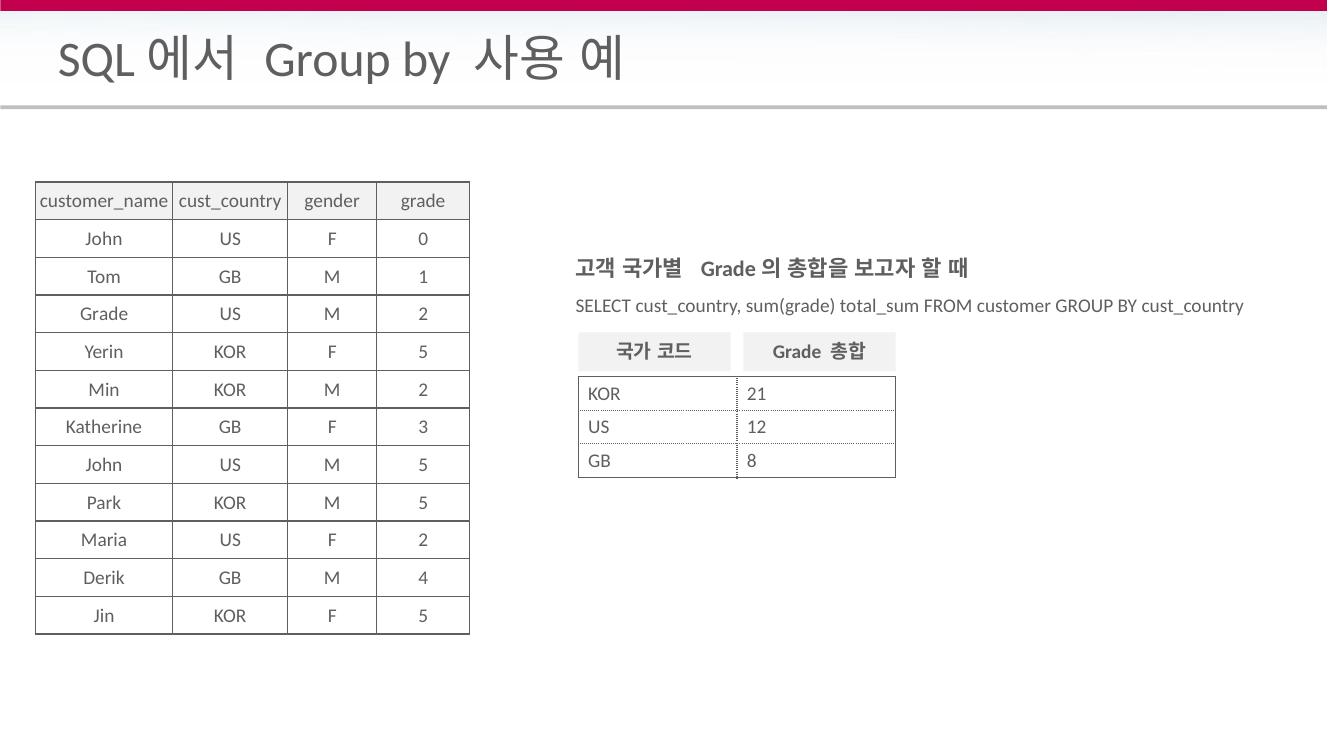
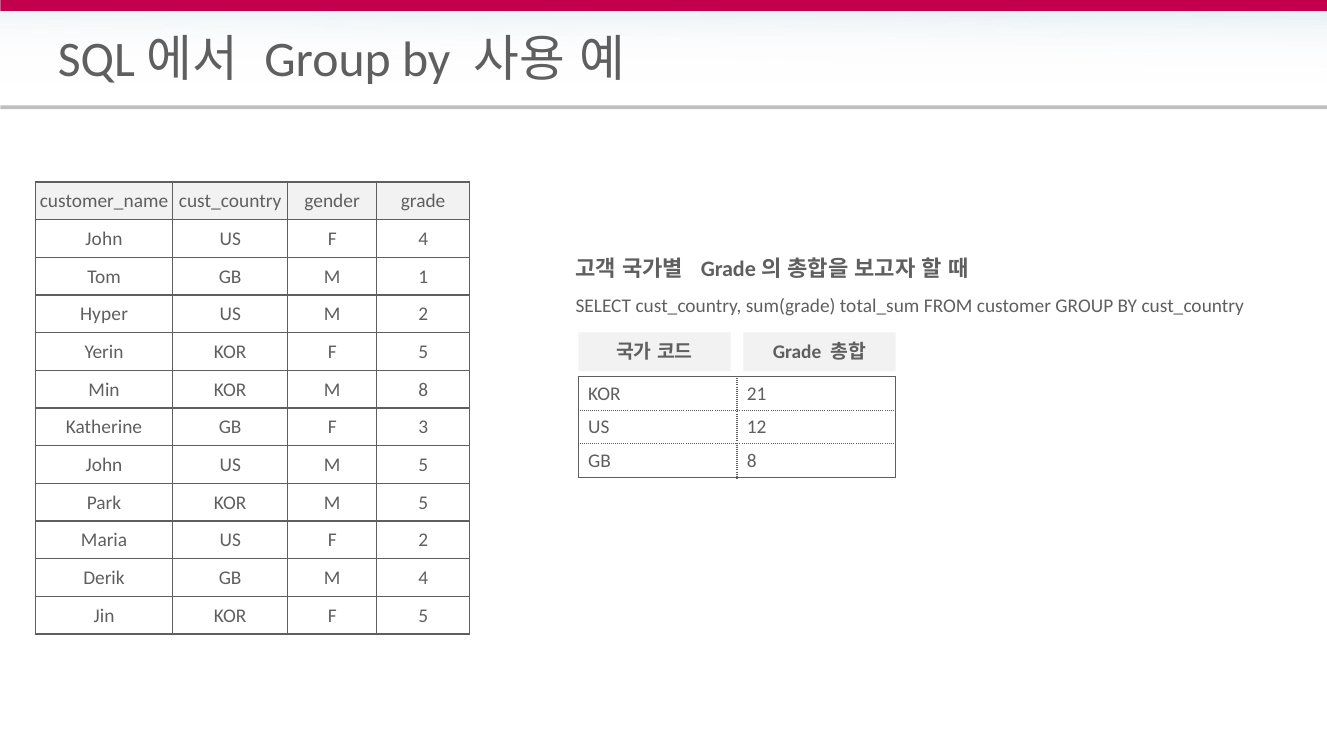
F 0: 0 -> 4 (423, 239)
Grade: Grade -> Hyper (104, 315)
KOR M 2: 2 -> 8 (423, 390)
